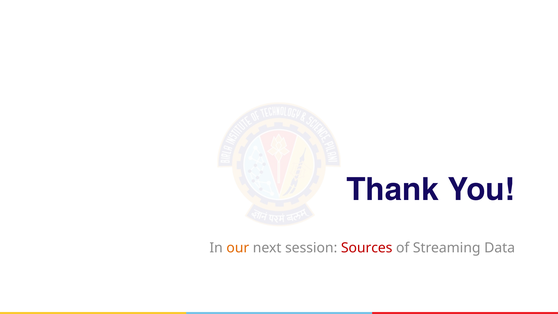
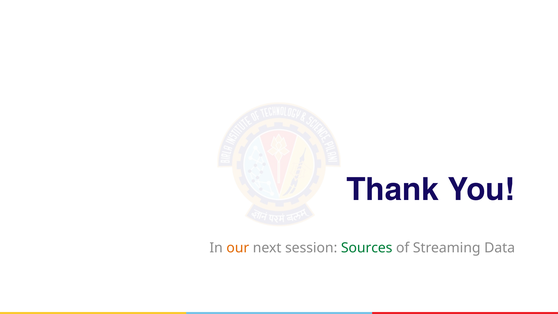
Sources colour: red -> green (367, 248)
